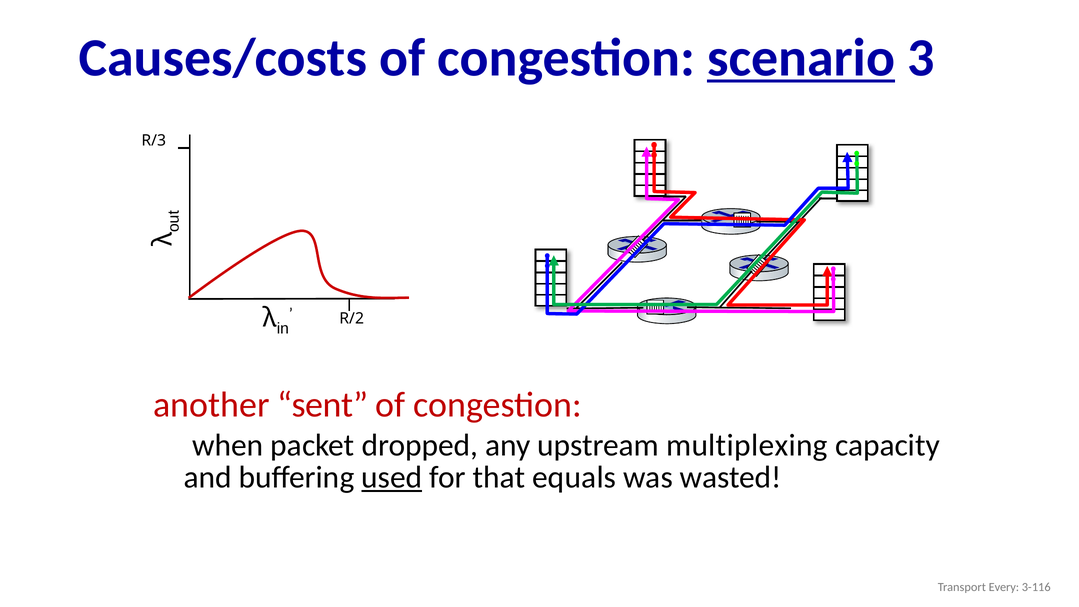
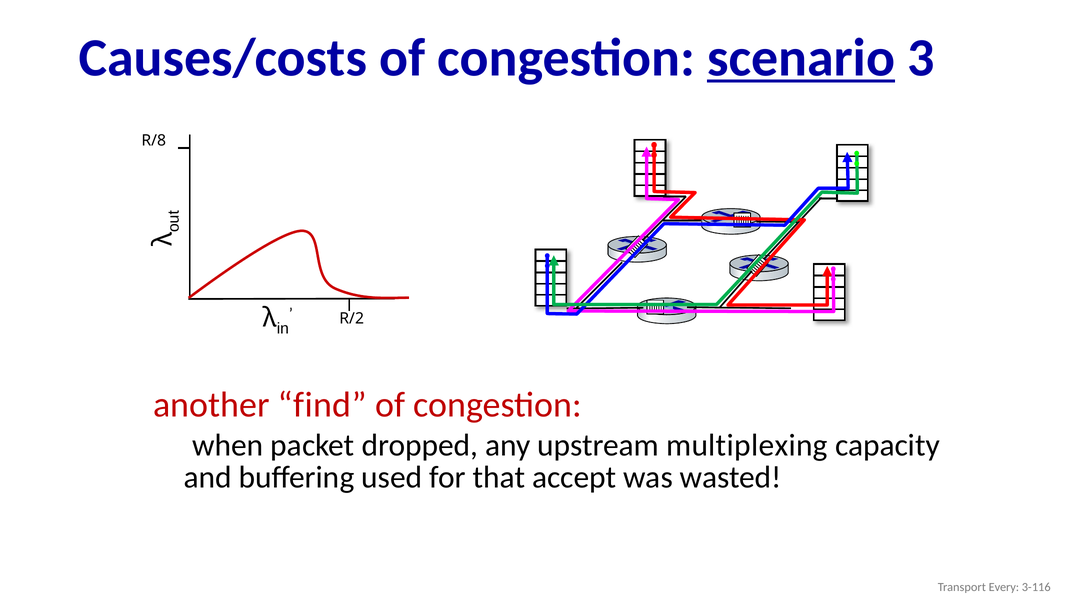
R/3: R/3 -> R/8 (154, 141)
sent: sent -> find (322, 405)
used underline: present -> none (392, 478)
equals: equals -> accept (574, 478)
